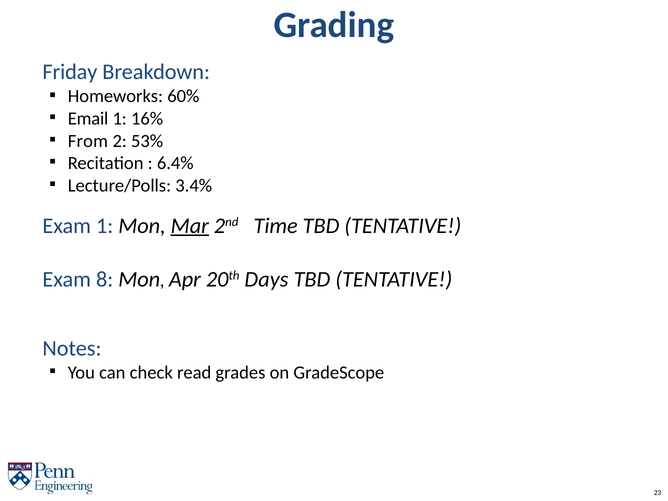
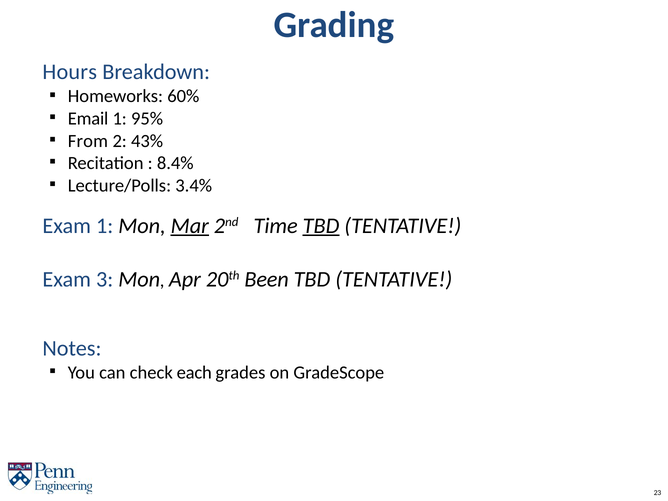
Friday: Friday -> Hours (70, 72)
16%: 16% -> 95% (147, 119)
53%: 53% -> 43% (147, 141)
6.4%: 6.4% -> 8.4% (175, 163)
TBD underline: none -> present (321, 226)
8: 8 -> 3 (105, 279)
Days: Days -> Been (267, 279)
read: read -> each (194, 373)
